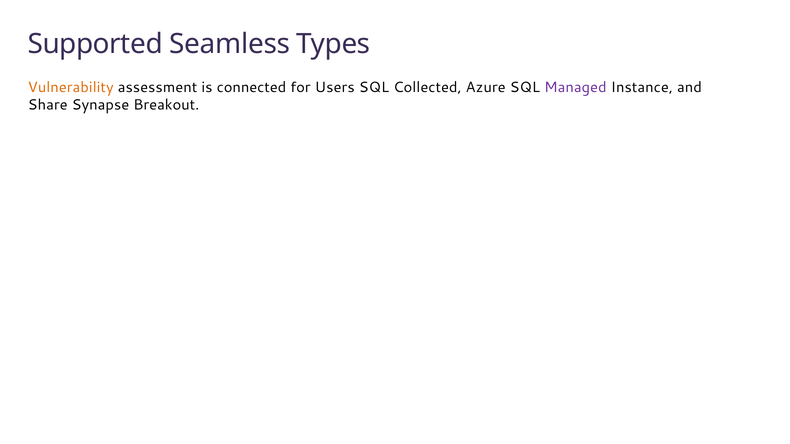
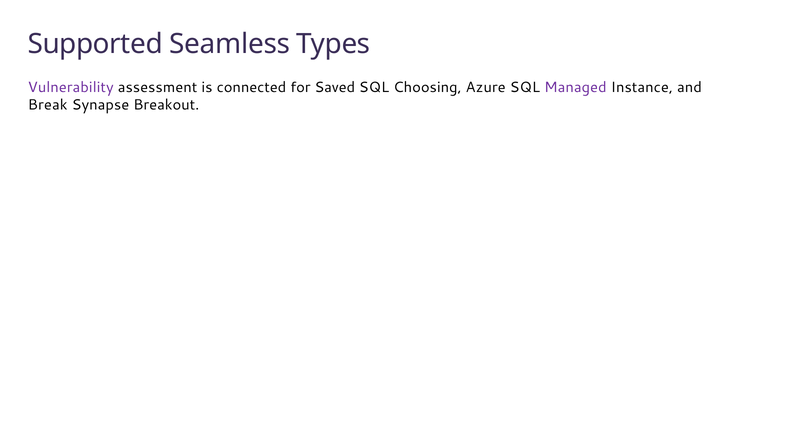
Vulnerability colour: orange -> purple (71, 87)
Users: Users -> Saved (335, 87)
Collected: Collected -> Choosing (427, 87)
Share: Share -> Break (48, 105)
